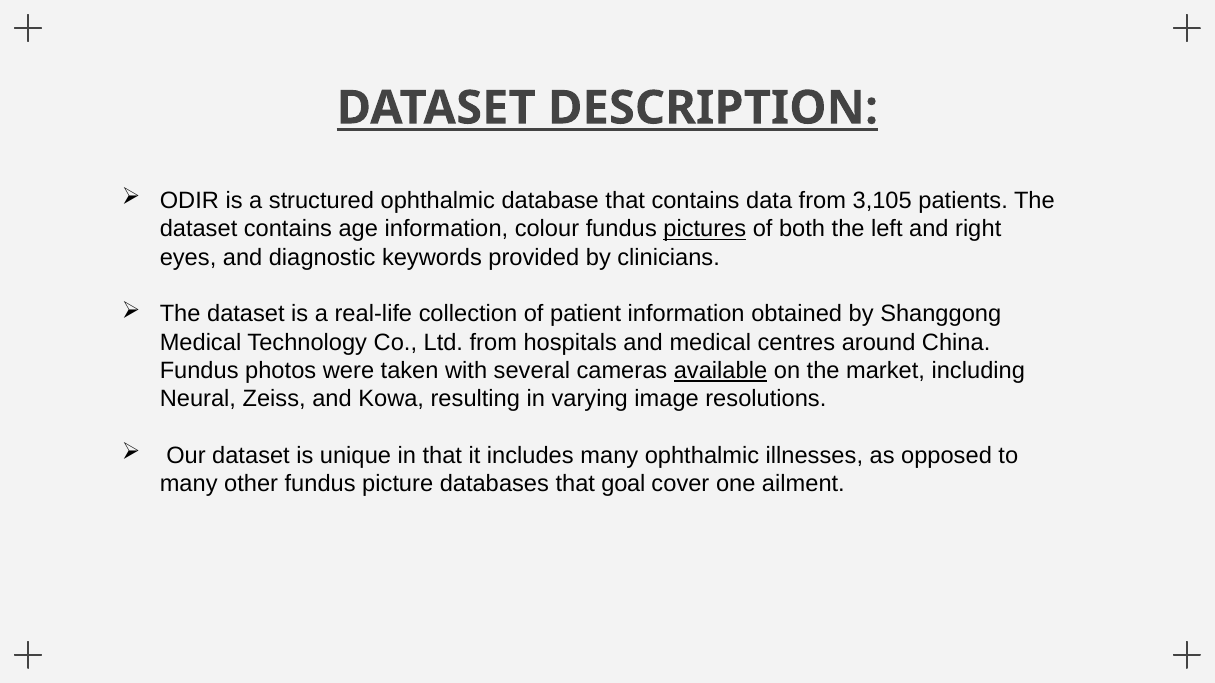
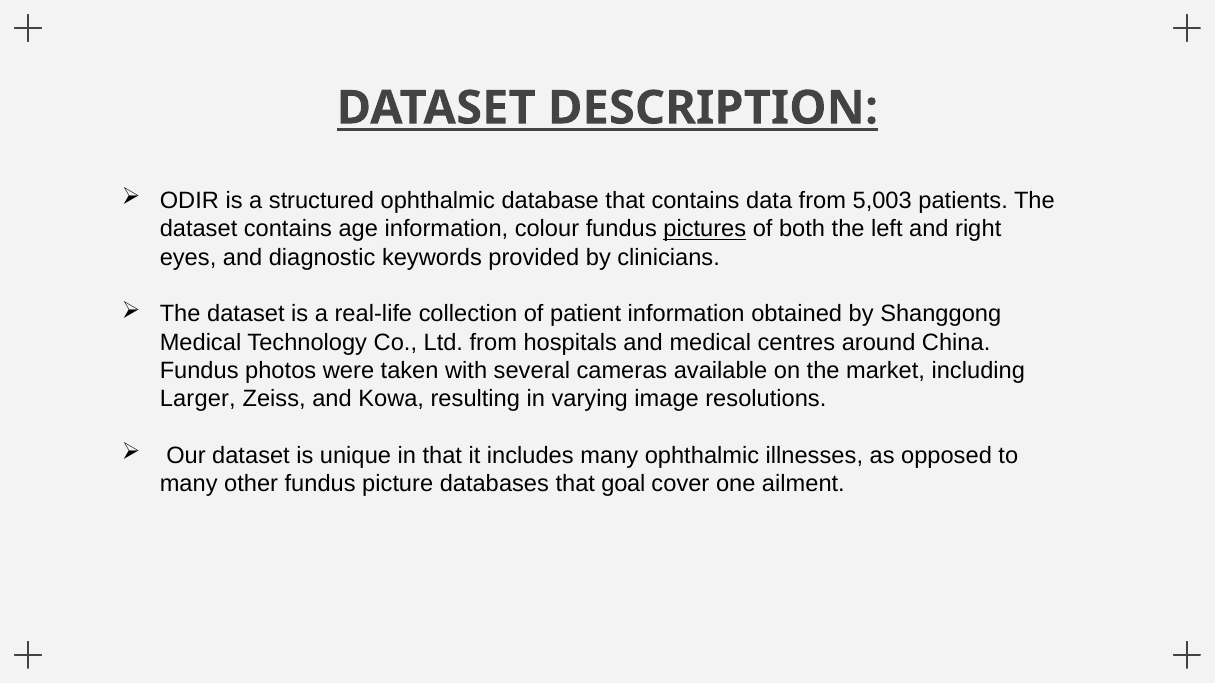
3,105: 3,105 -> 5,003 (882, 201)
available underline: present -> none (720, 371)
Neural: Neural -> Larger (198, 399)
